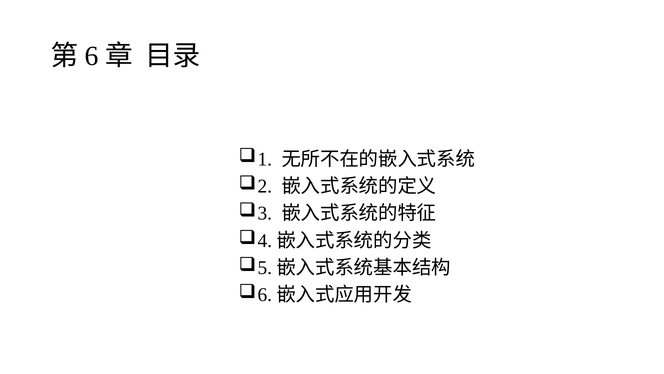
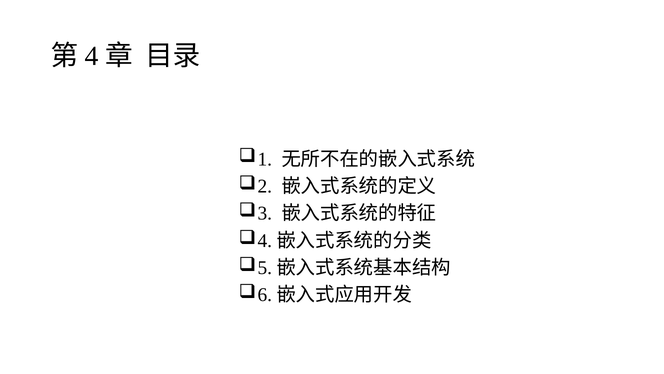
6: 6 -> 4 (92, 56)
